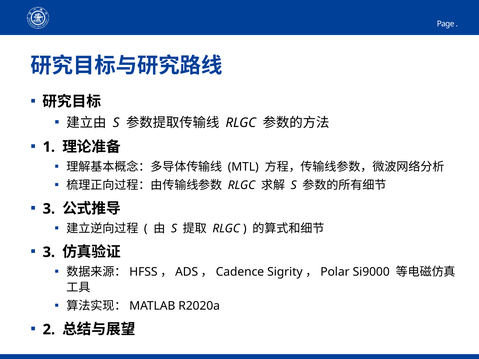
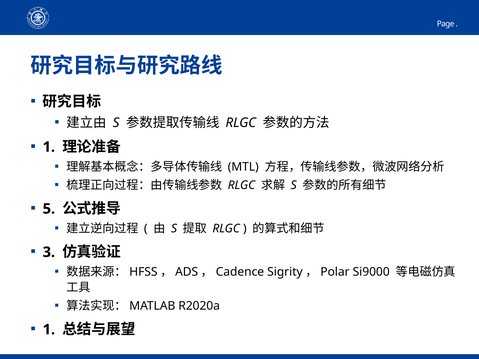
3: 3 -> 5 (49, 209)
2: 2 -> 1 (49, 330)
